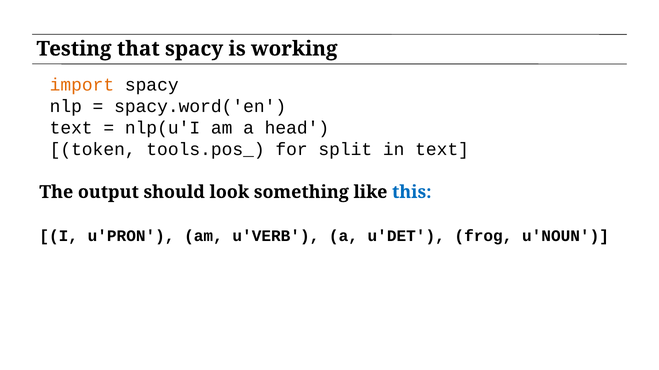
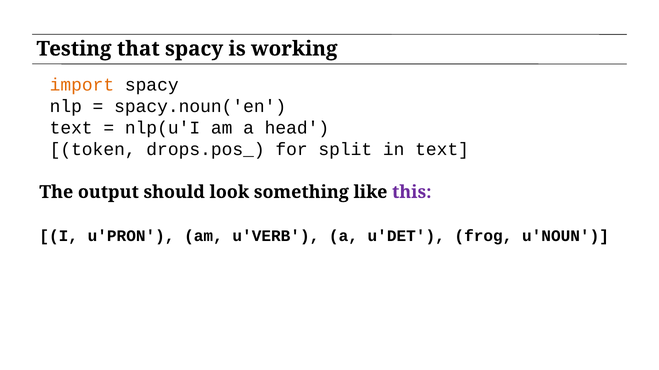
spacy.word('en: spacy.word('en -> spacy.noun('en (200, 106)
tools.pos_: tools.pos_ -> drops.pos_ (206, 149)
this colour: blue -> purple (412, 192)
